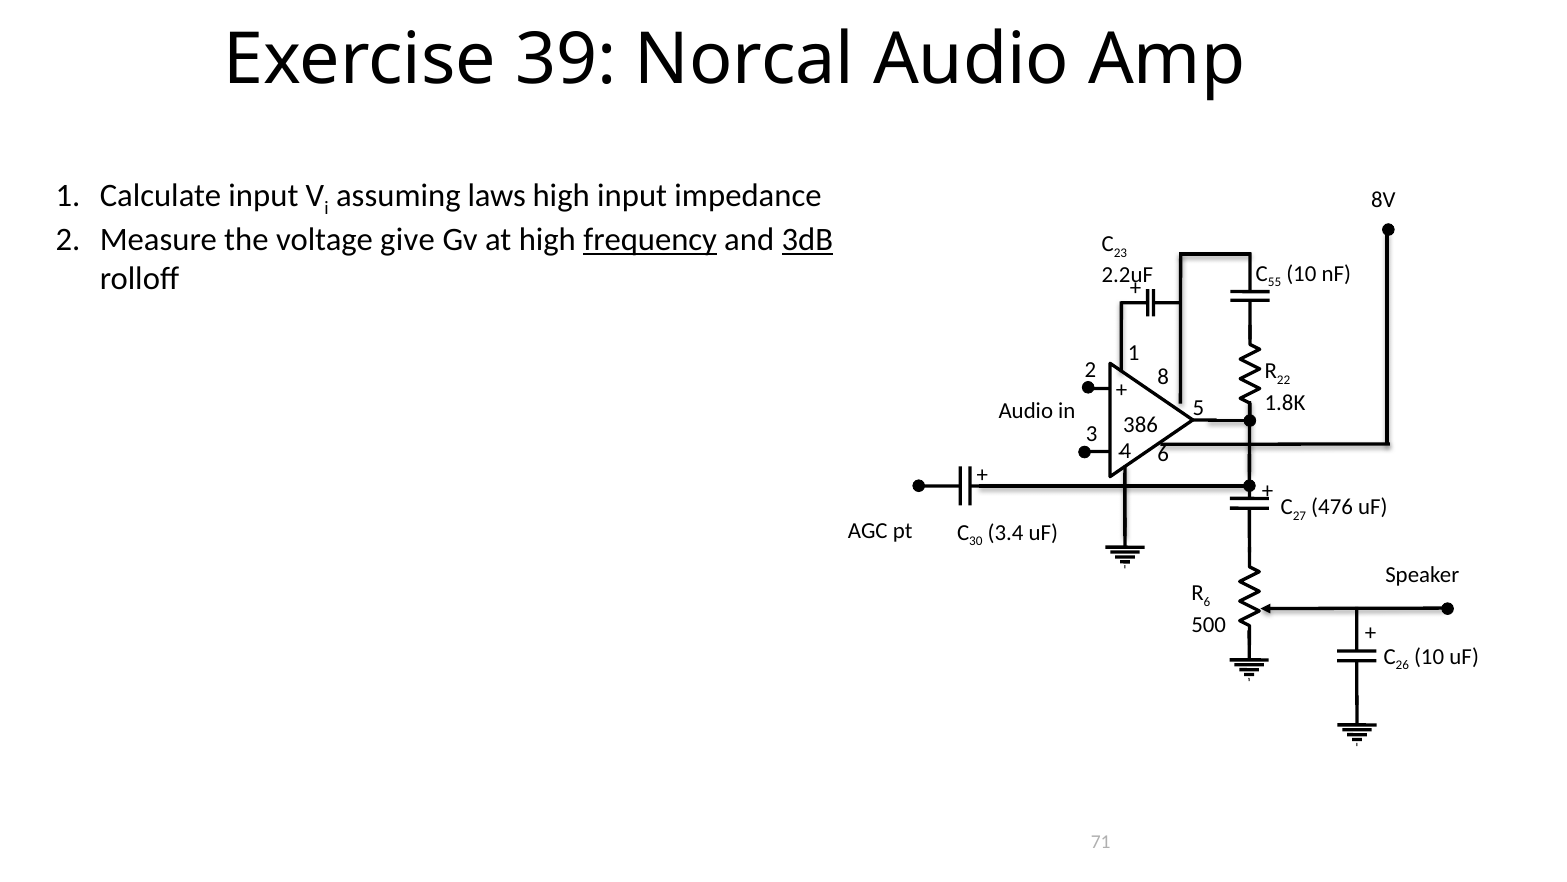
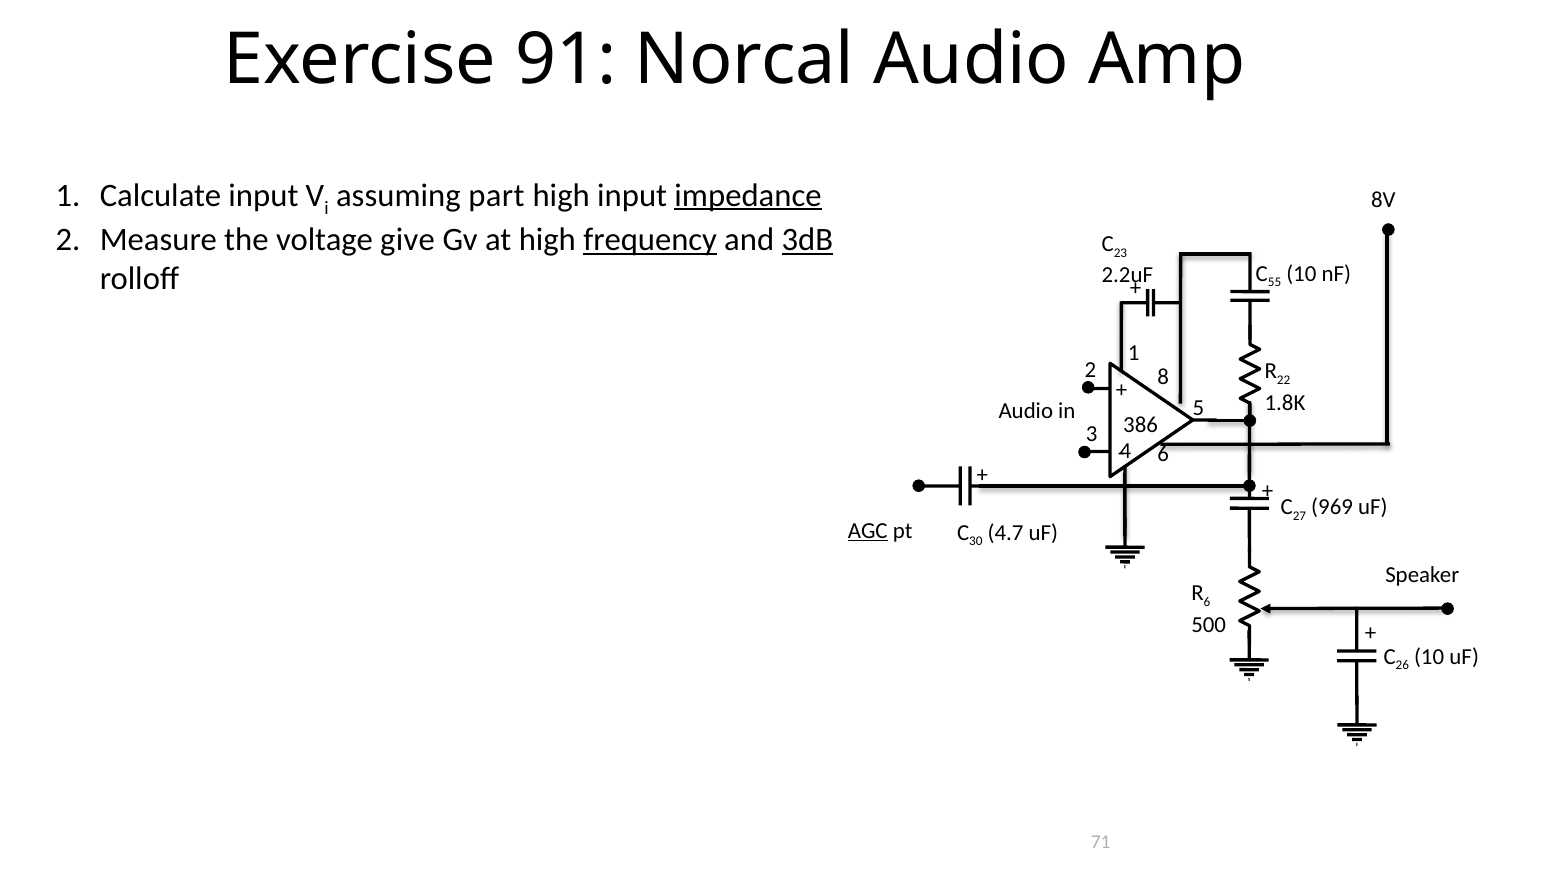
39: 39 -> 91 (566, 60)
laws: laws -> part (496, 195)
impedance underline: none -> present (748, 195)
476: 476 -> 969 (1332, 507)
AGC underline: none -> present (868, 530)
3.4: 3.4 -> 4.7 (1005, 532)
